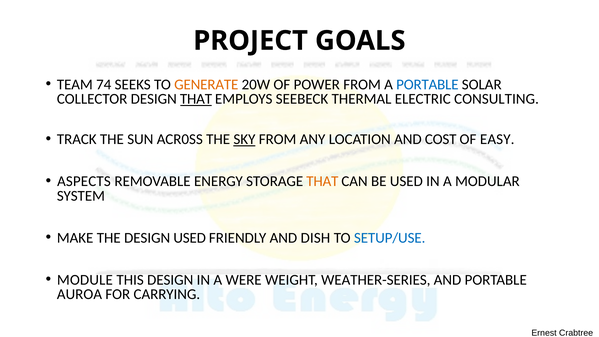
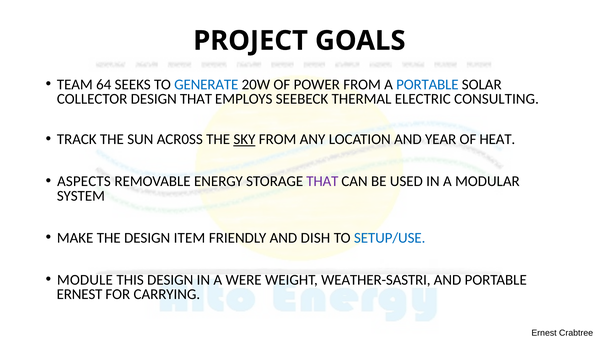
74: 74 -> 64 (104, 84)
GENERATE colour: orange -> blue (206, 84)
THAT underline: present -> none (196, 99)
COST: COST -> YEAR (441, 139)
EASY: EASY -> HEAT (497, 139)
THAT colour: orange -> purple (322, 181)
DESIGN USED: USED -> ITEM (189, 238)
WEATHER-SERIES: WEATHER-SERIES -> WEATHER-SASTRI (376, 280)
AUROA: AUROA -> ERNEST (80, 294)
